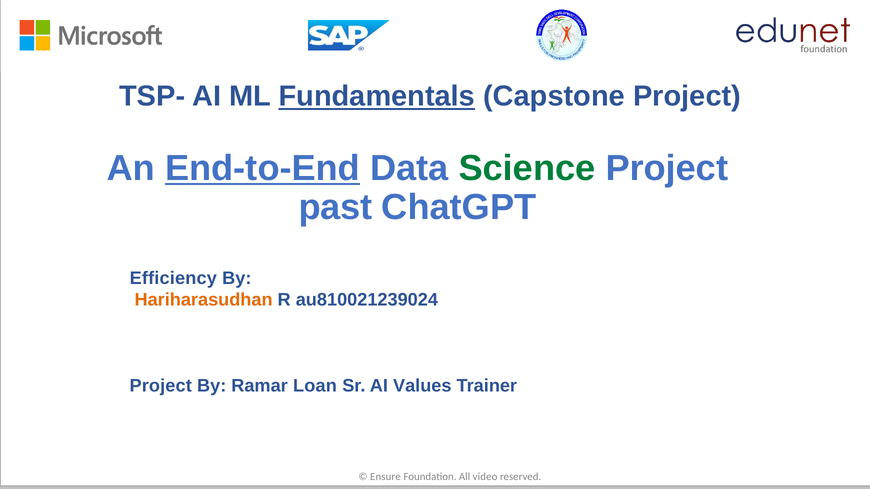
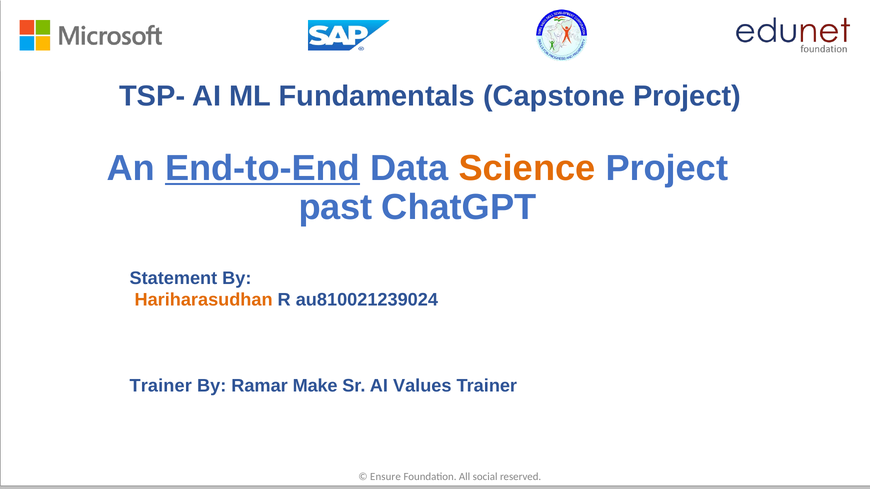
Fundamentals underline: present -> none (377, 96)
Science colour: green -> orange (527, 169)
Efficiency: Efficiency -> Statement (173, 278)
Project: Project -> Trainer (161, 386)
Loan: Loan -> Make (315, 386)
video: video -> social (485, 477)
